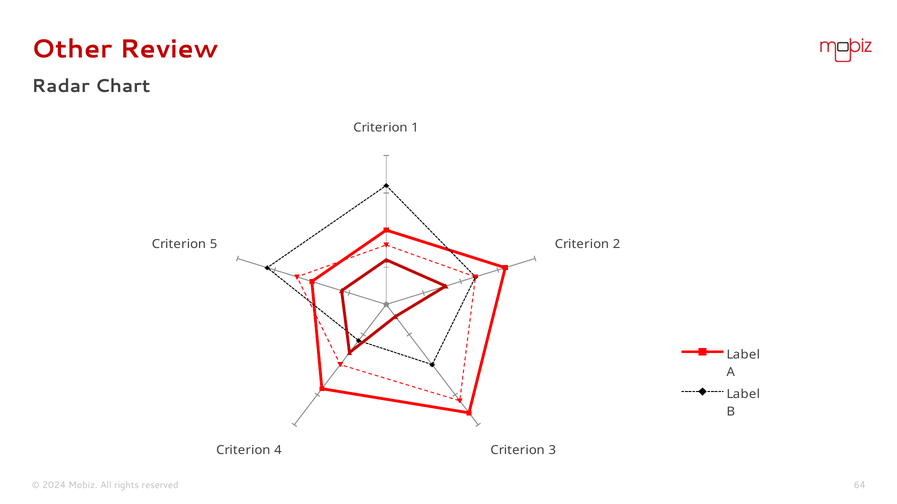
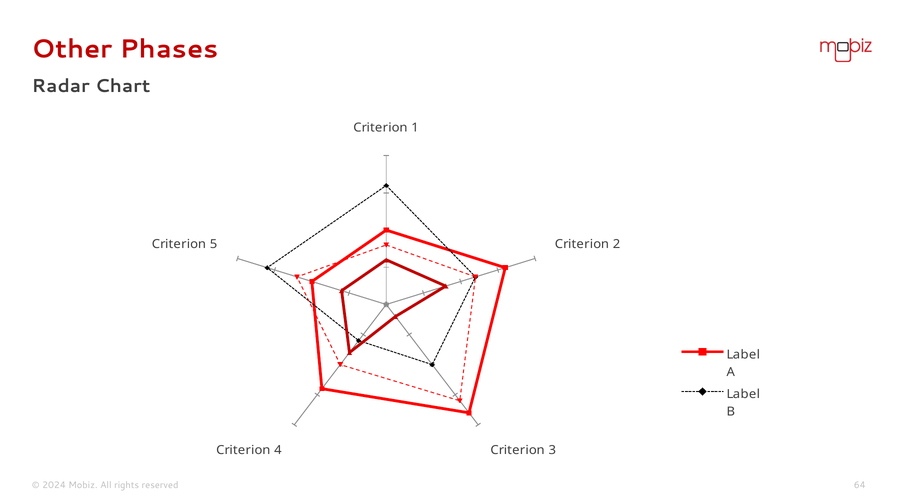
Review: Review -> Phases (169, 49)
